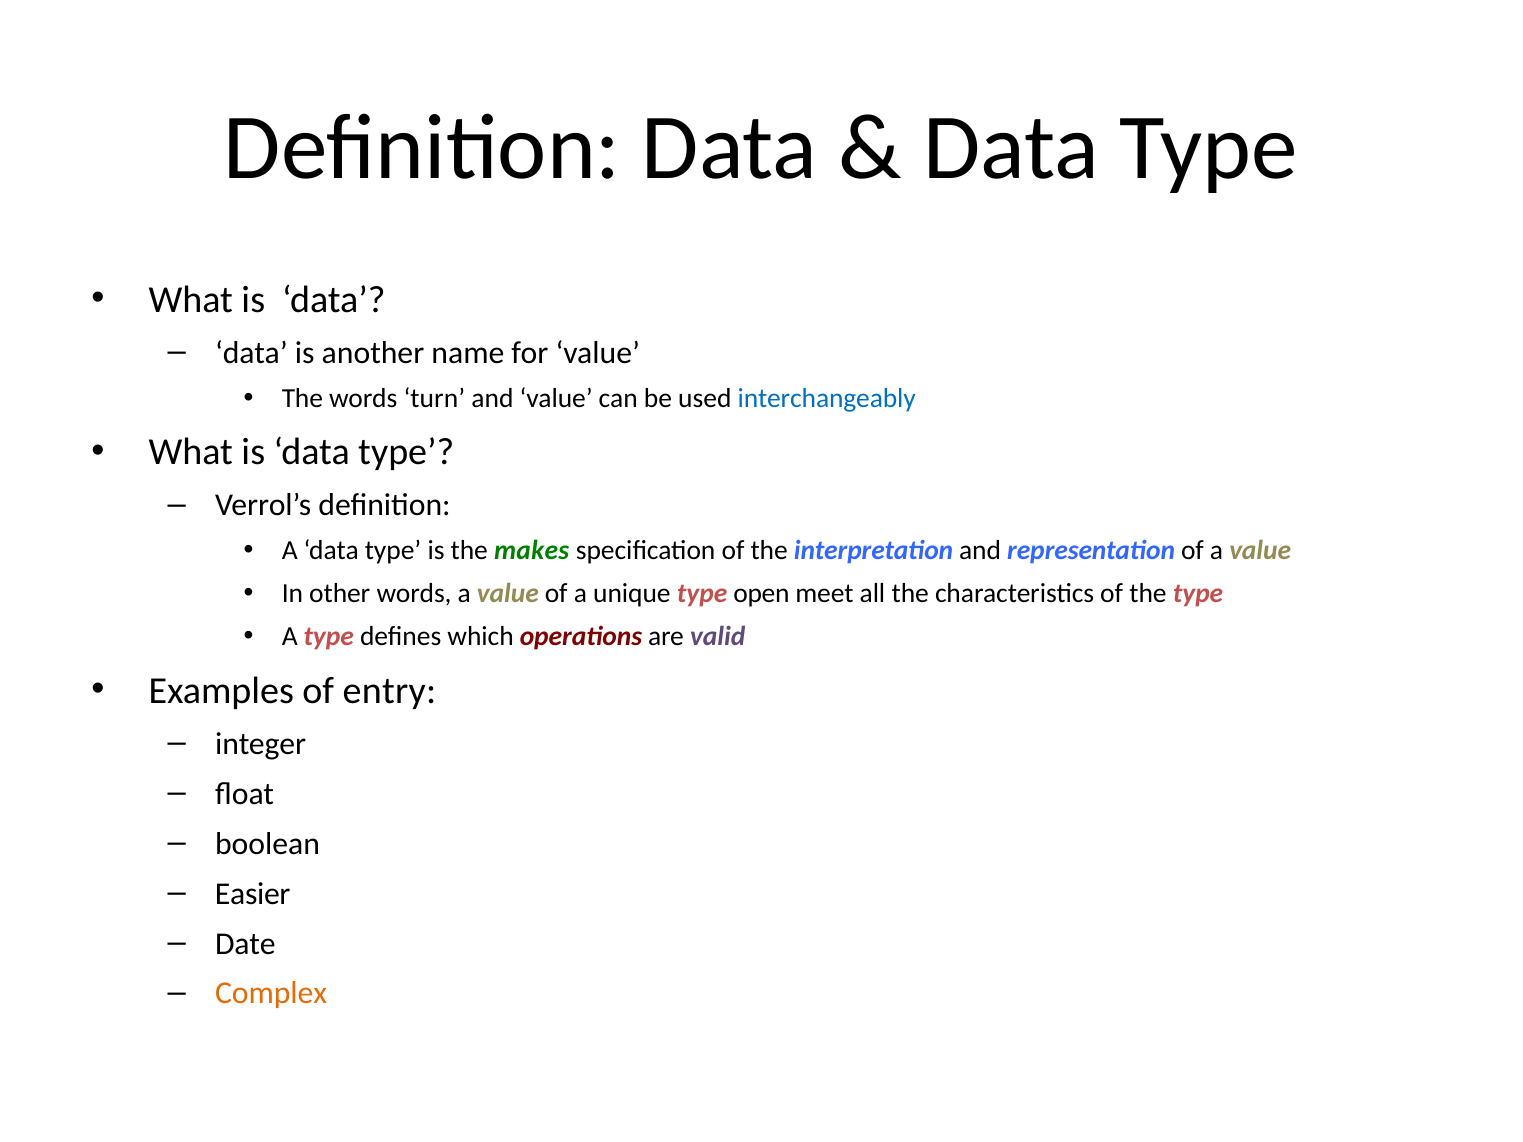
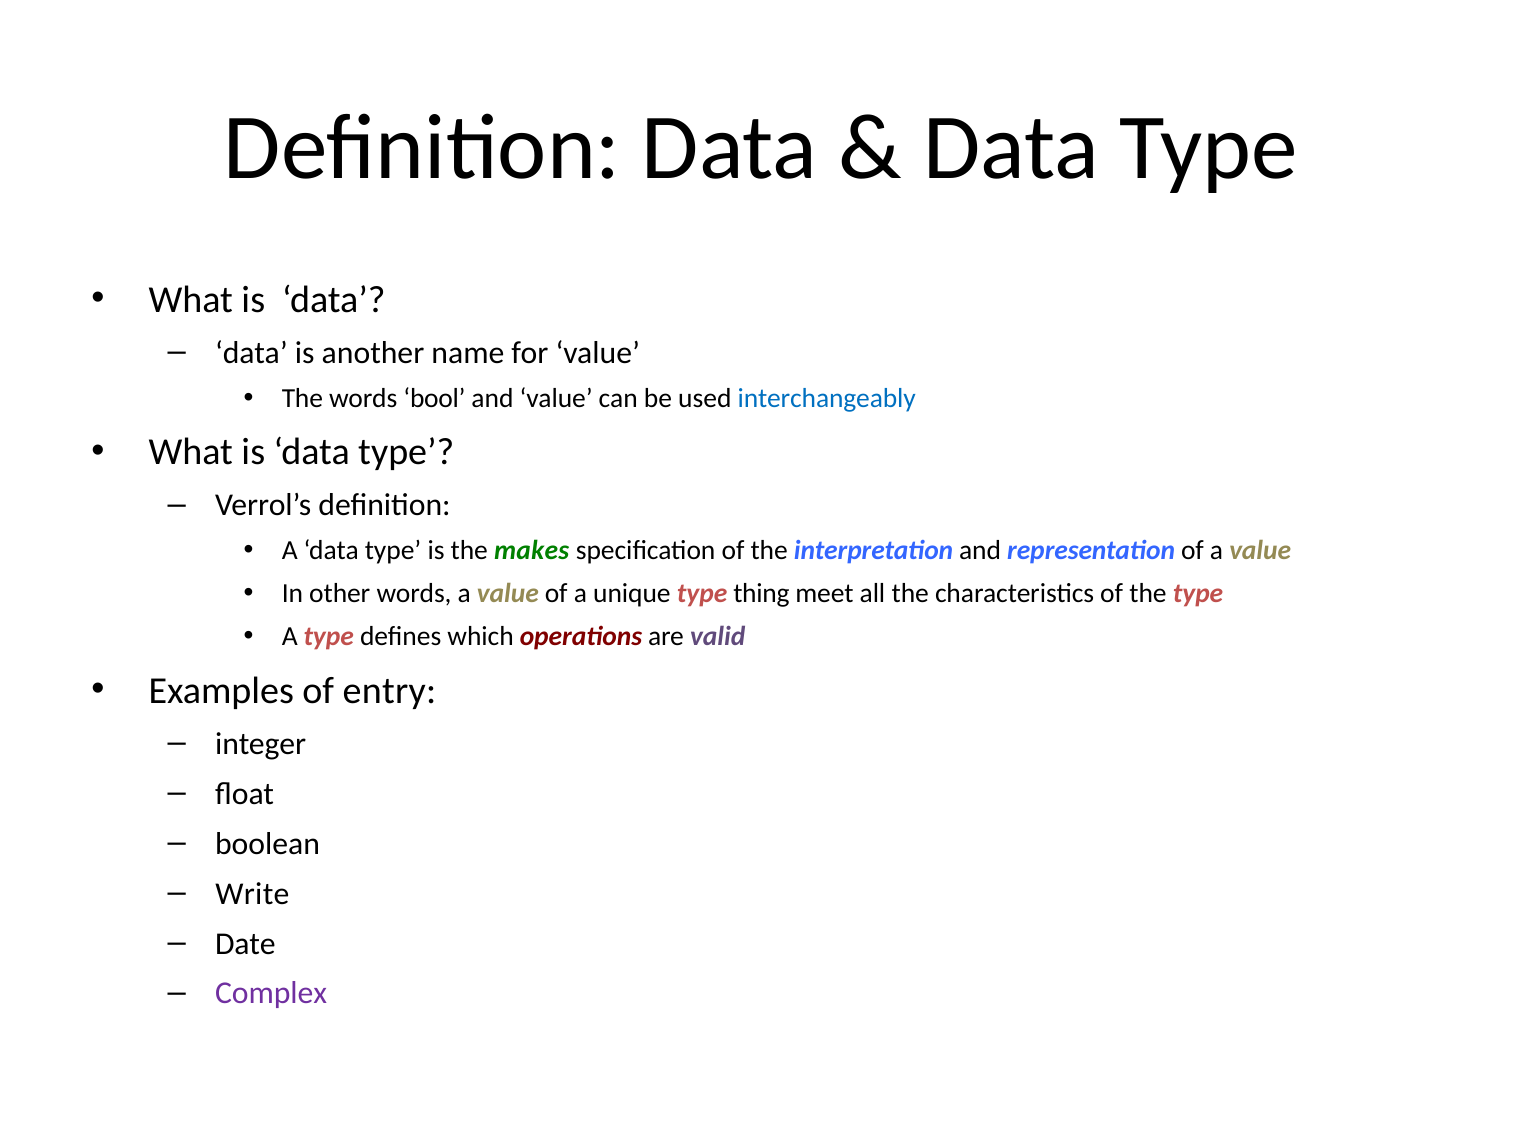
turn: turn -> bool (435, 398)
open: open -> thing (761, 594)
Easier: Easier -> Write (252, 894)
Complex colour: orange -> purple (271, 994)
